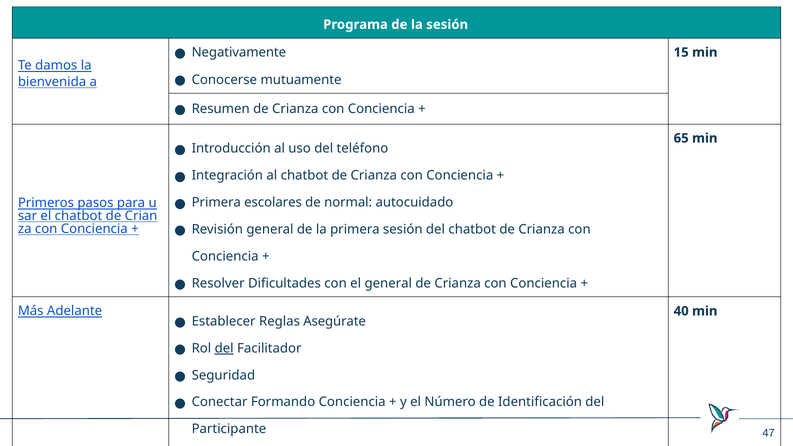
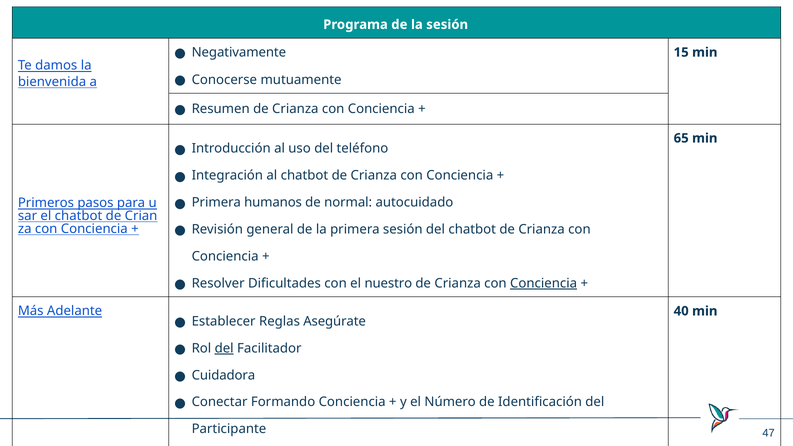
escolares: escolares -> humanos (273, 202)
el general: general -> nuestro (388, 283)
Conciencia underline: none -> present (544, 283)
Seguridad: Seguridad -> Cuidadora (223, 375)
